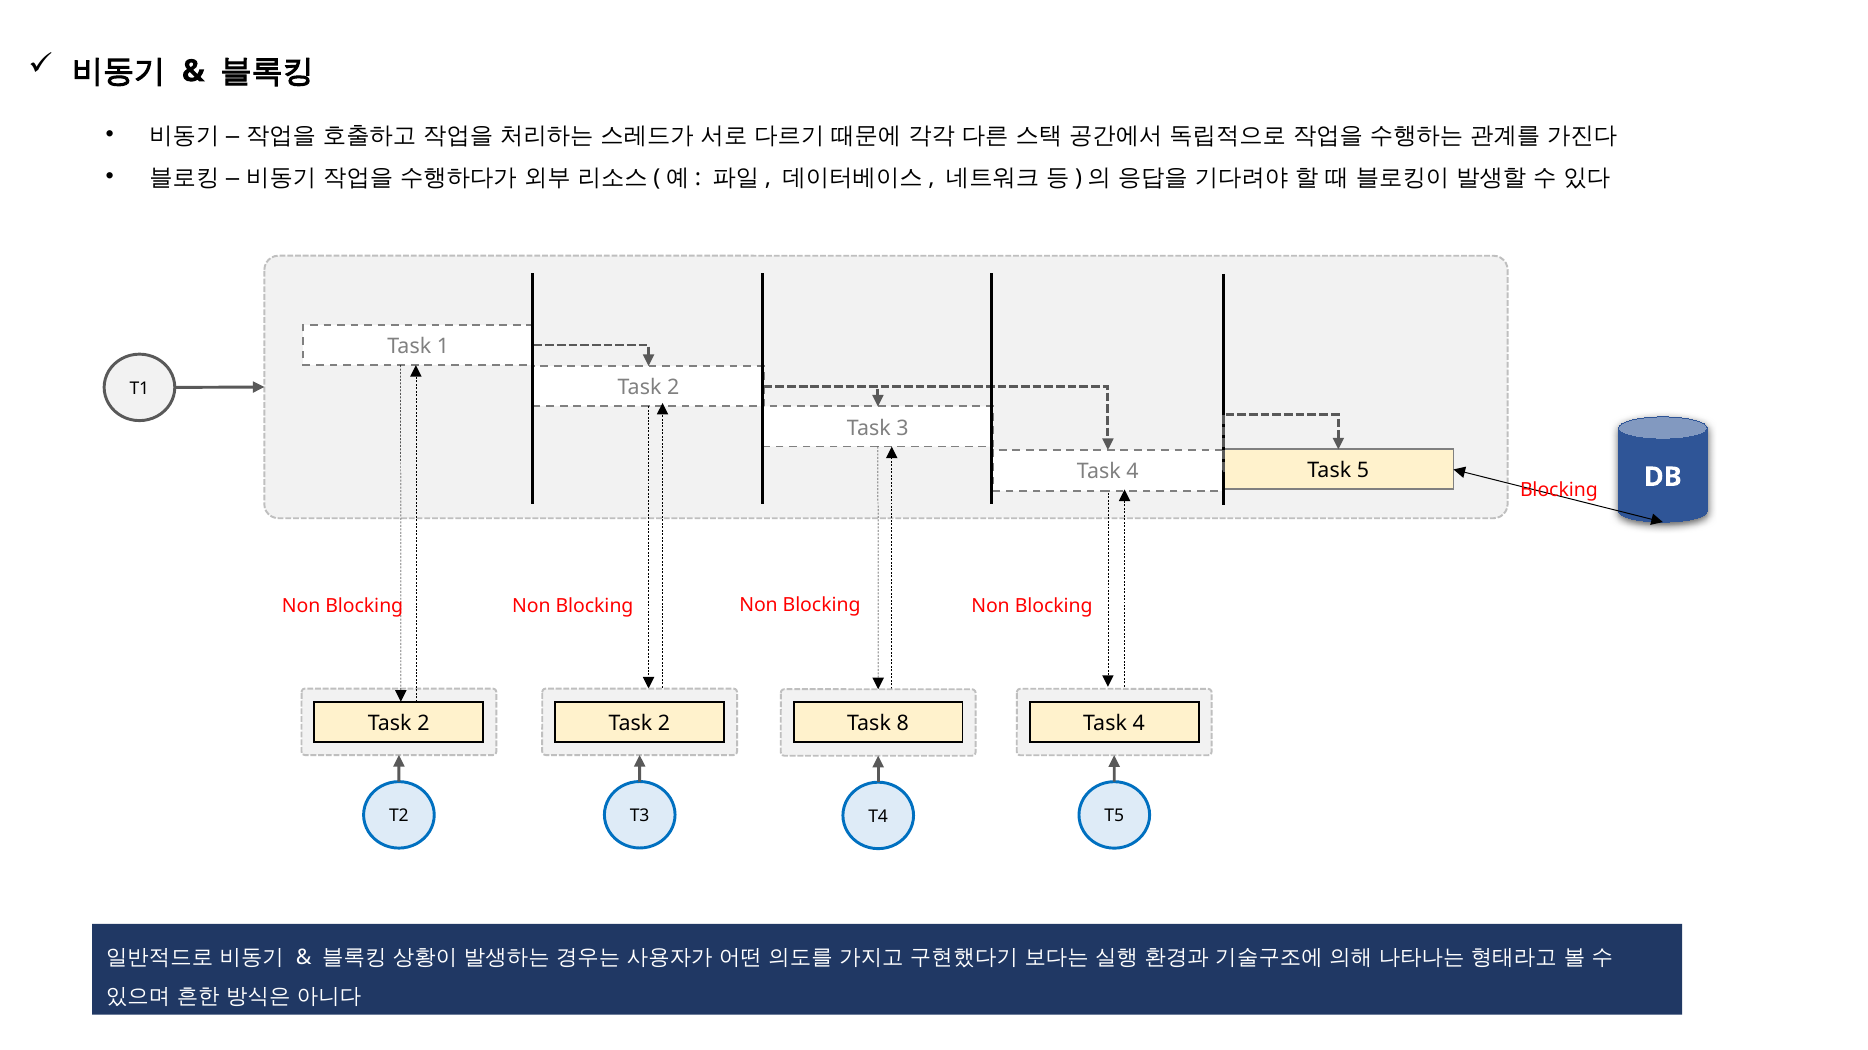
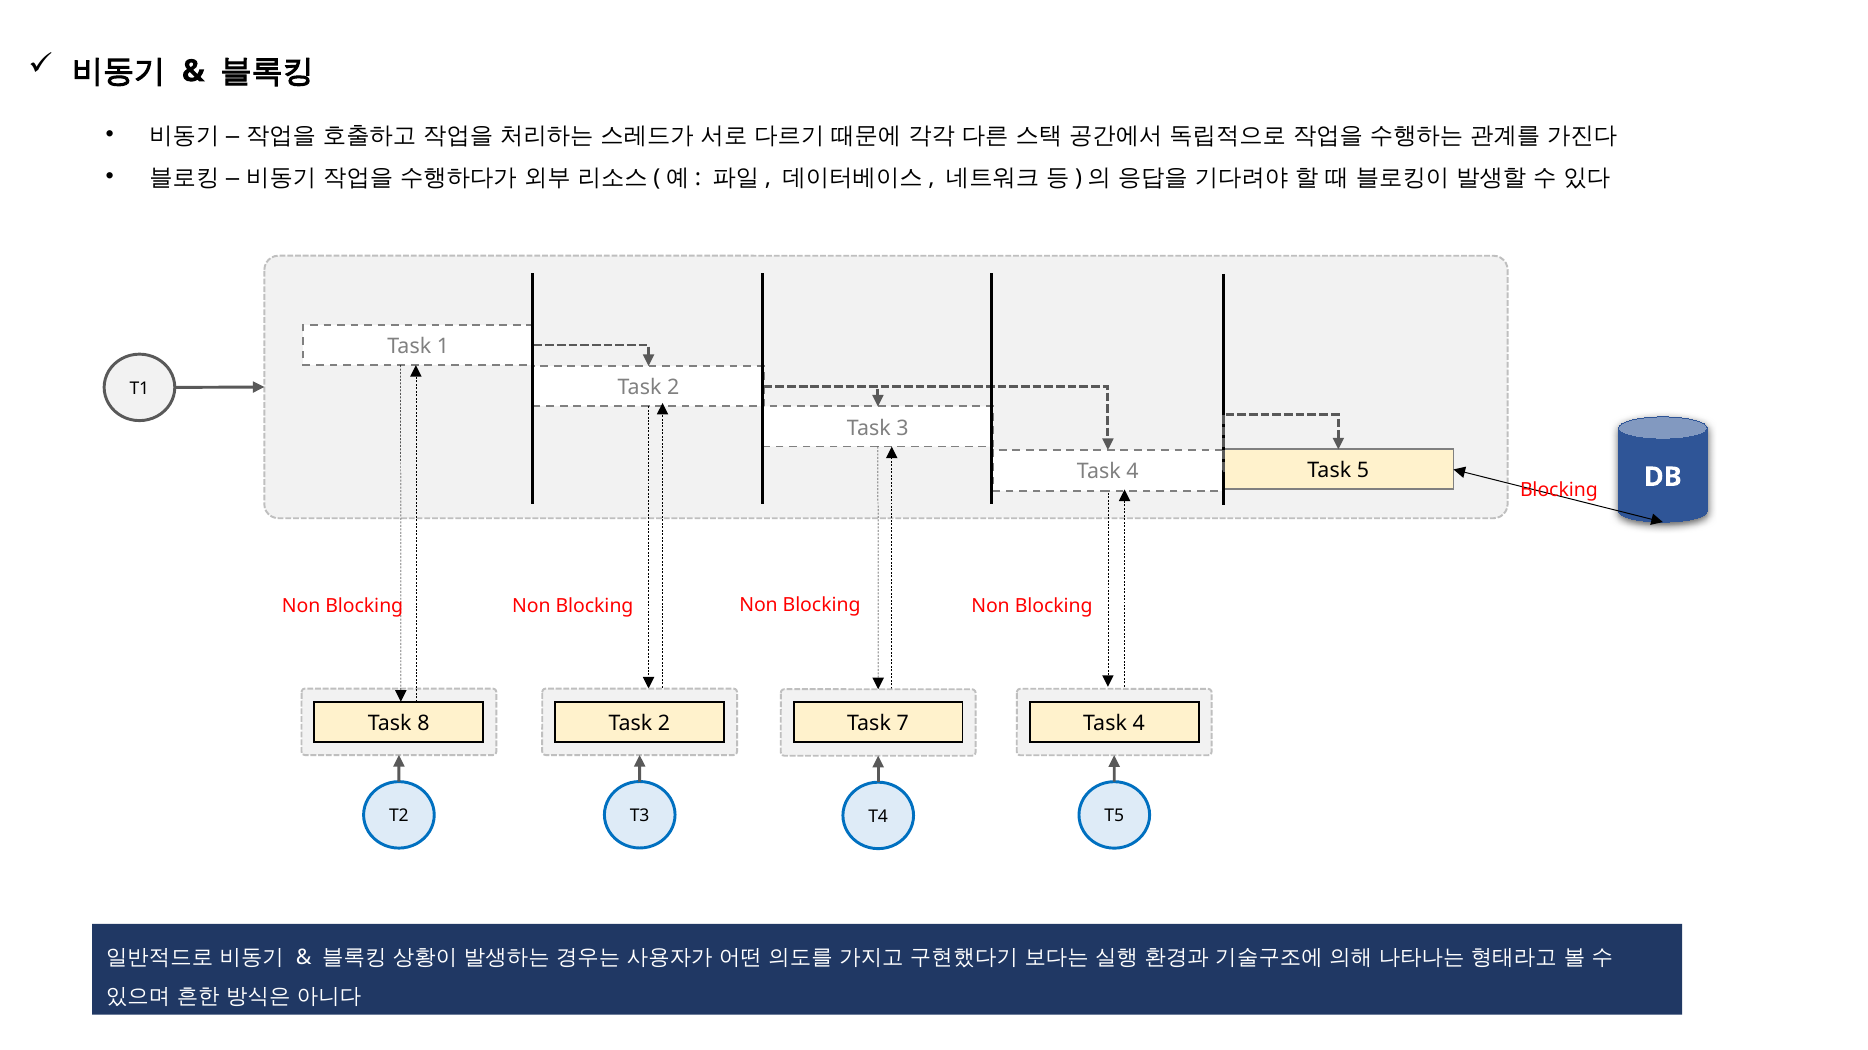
2: 2 -> 8 (423, 724)
8: 8 -> 7 (903, 724)
